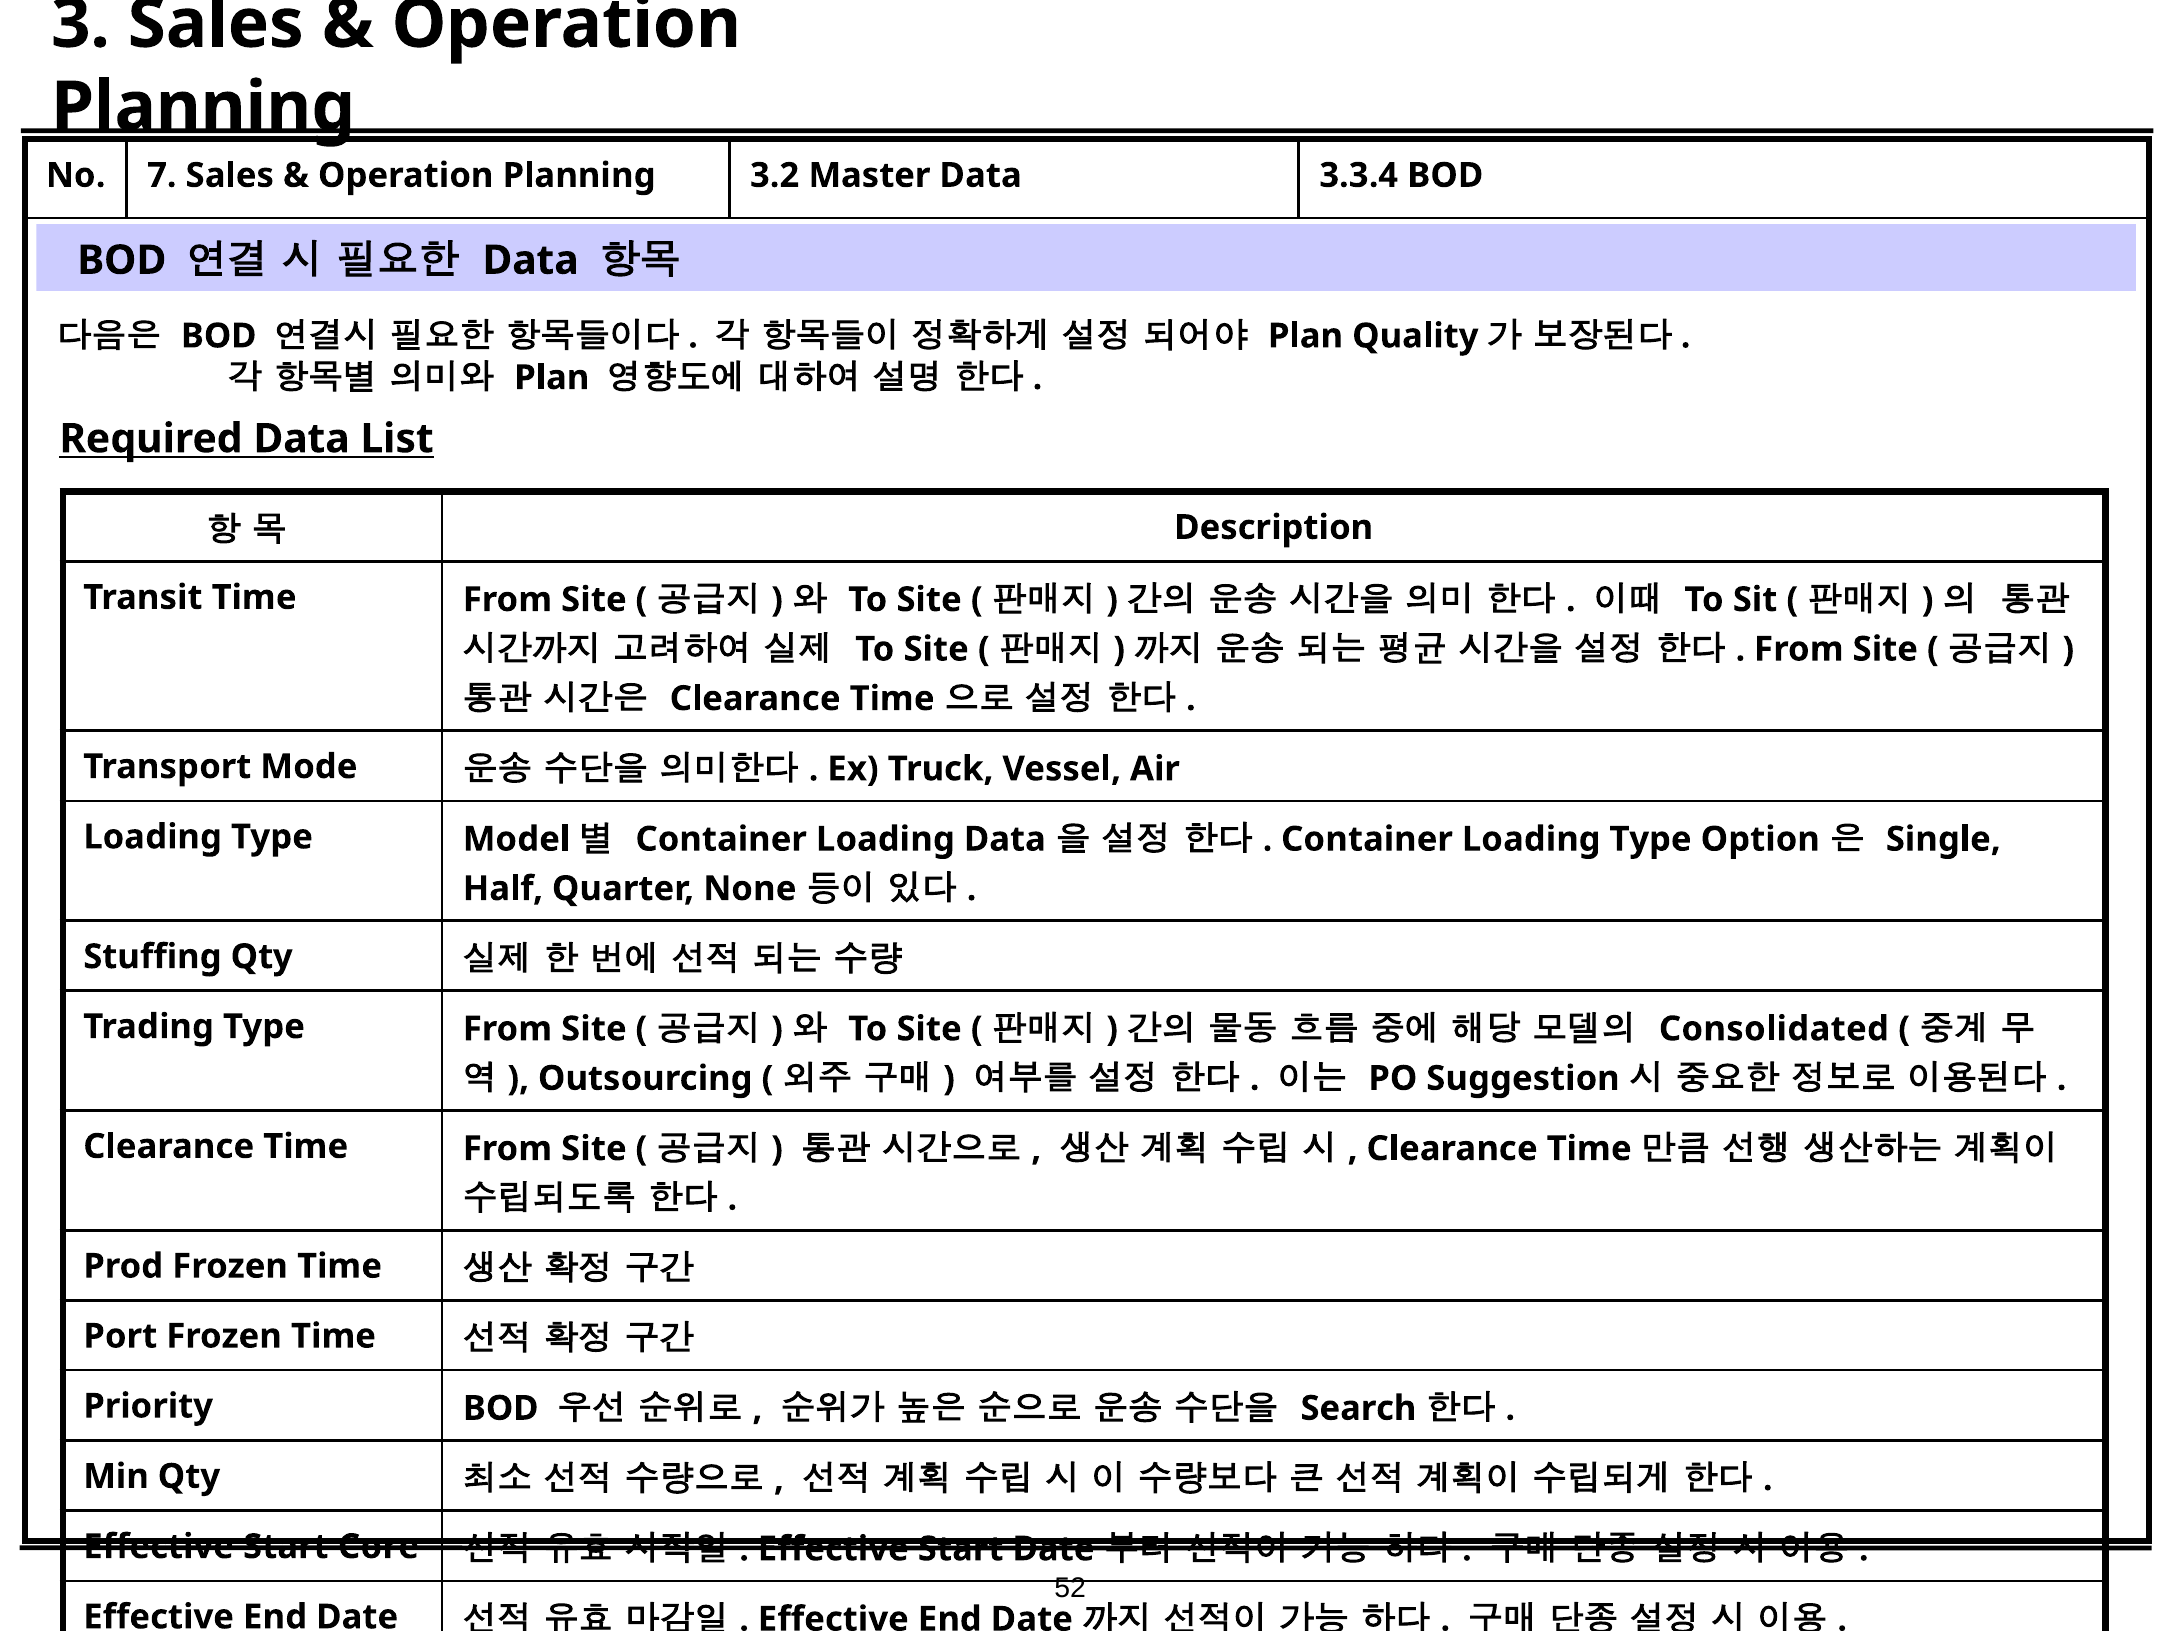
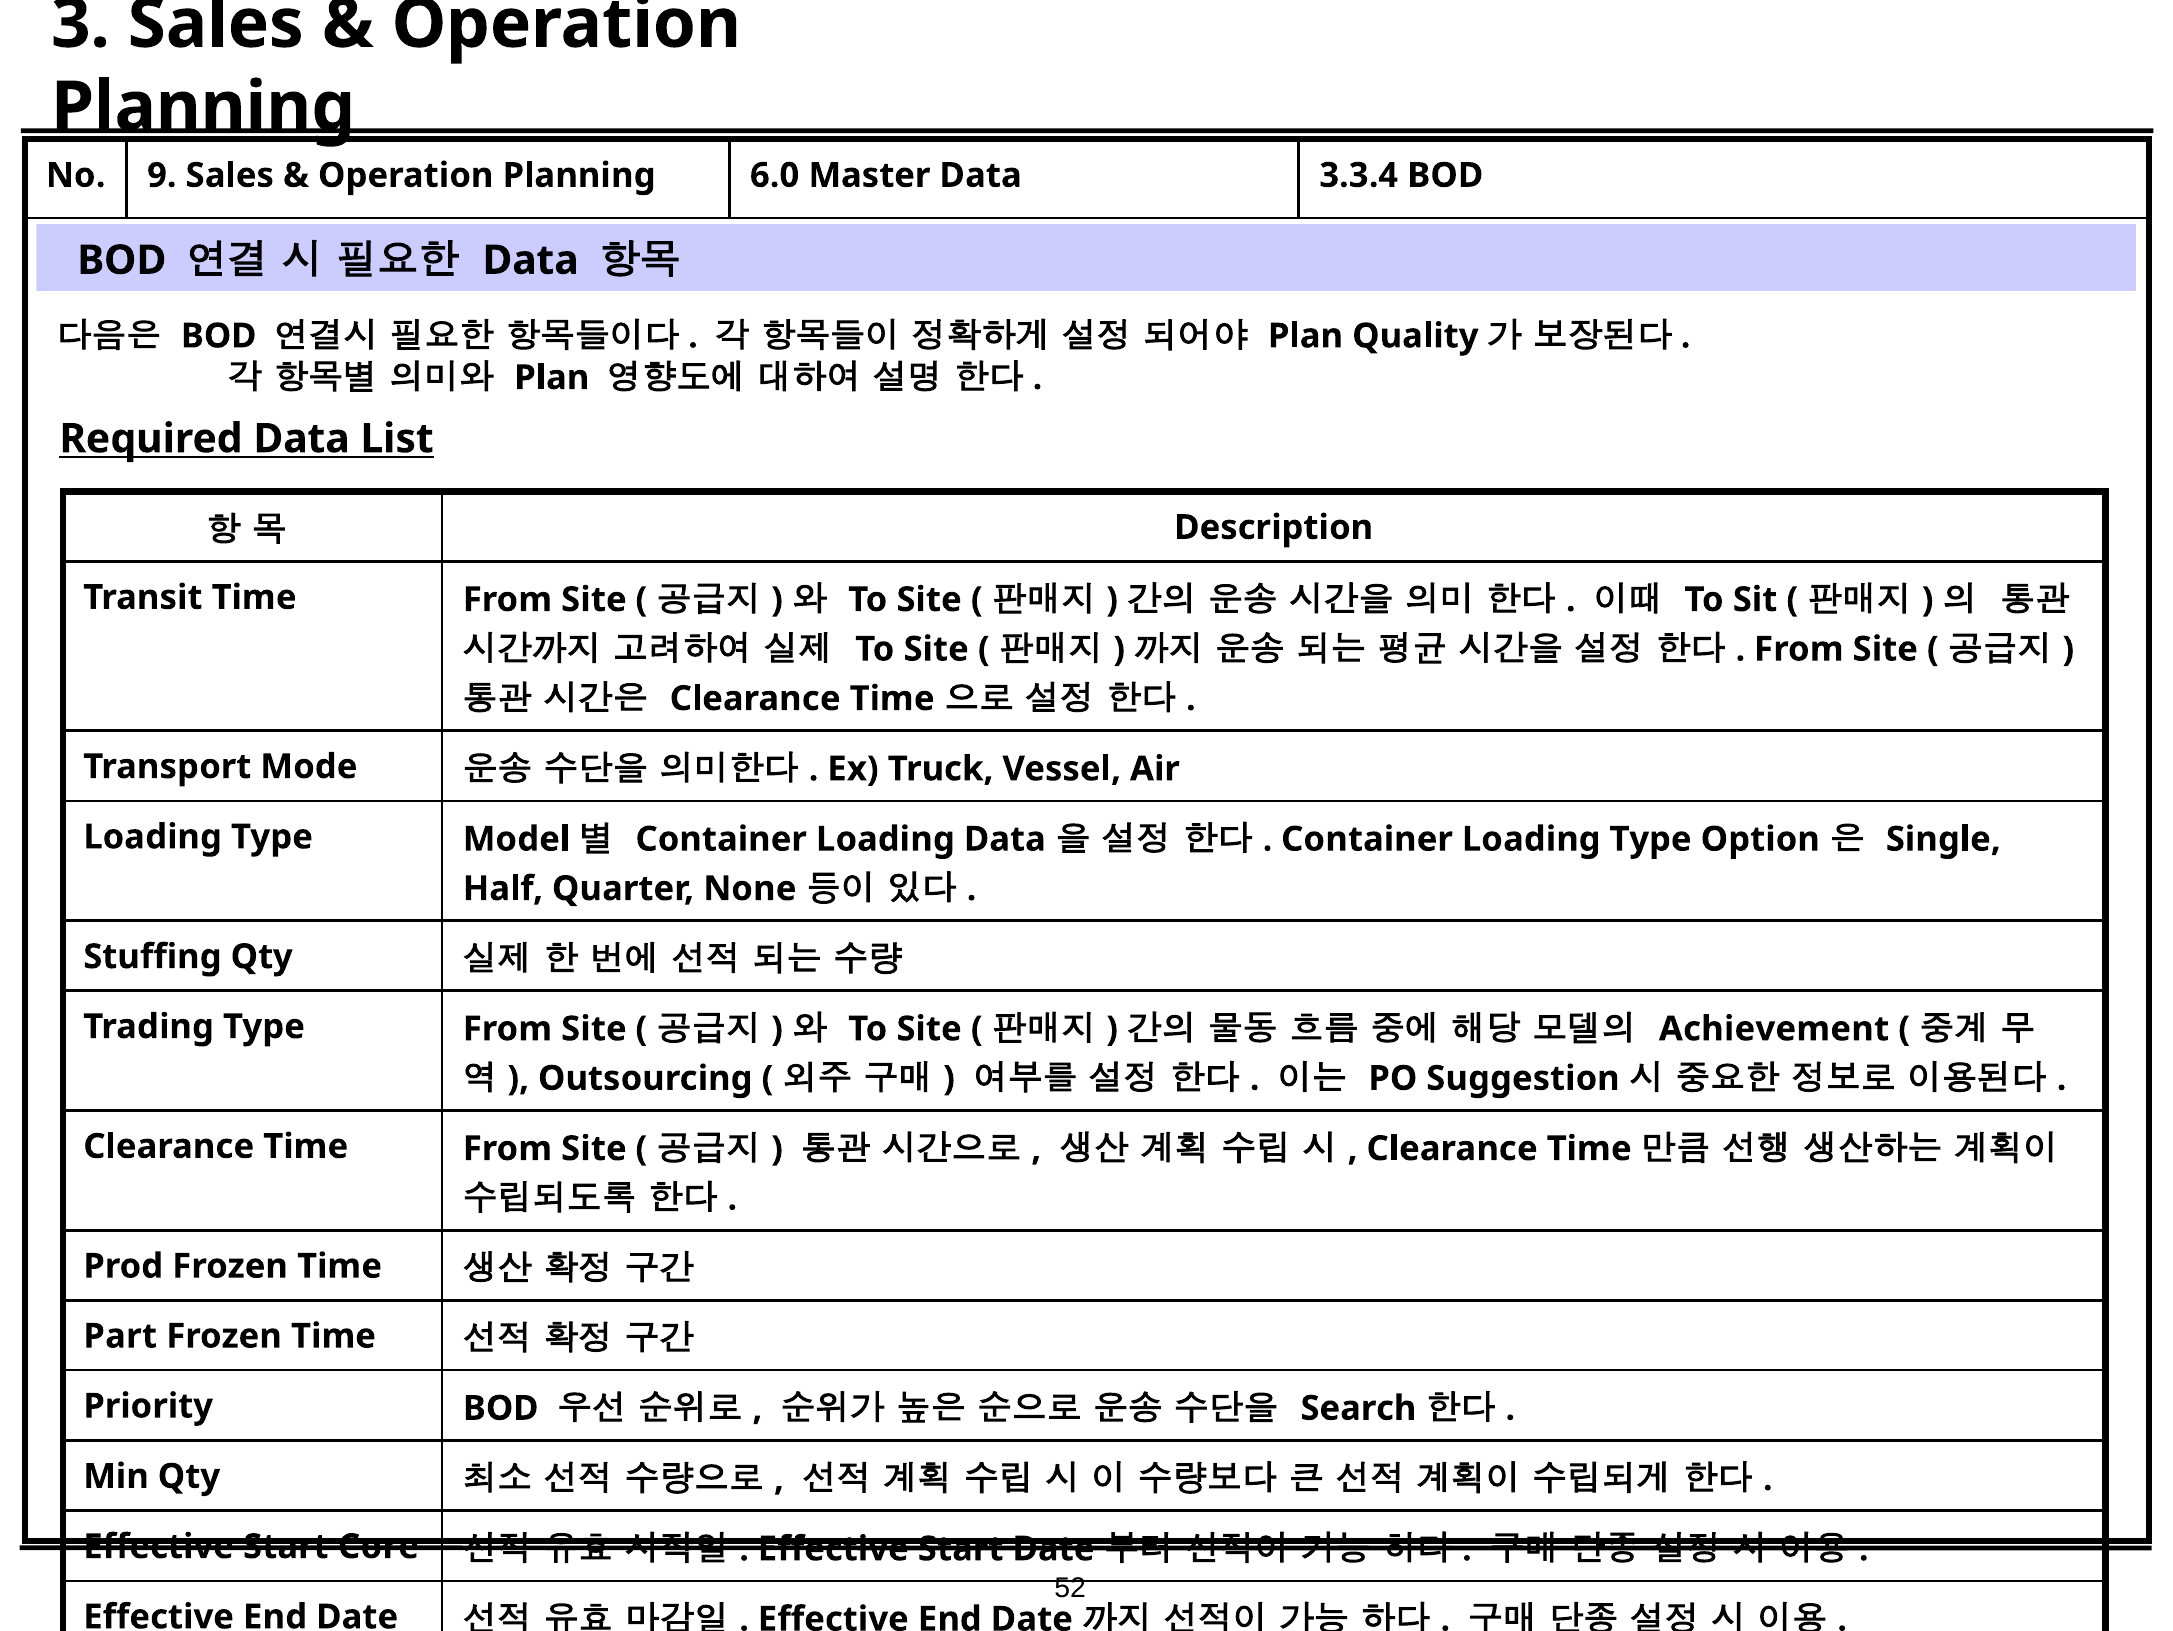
7: 7 -> 9 (162, 175)
3.2: 3.2 -> 6.0 (775, 175)
Consolidated: Consolidated -> Achievement (1774, 1029)
Port: Port -> Part (120, 1336)
